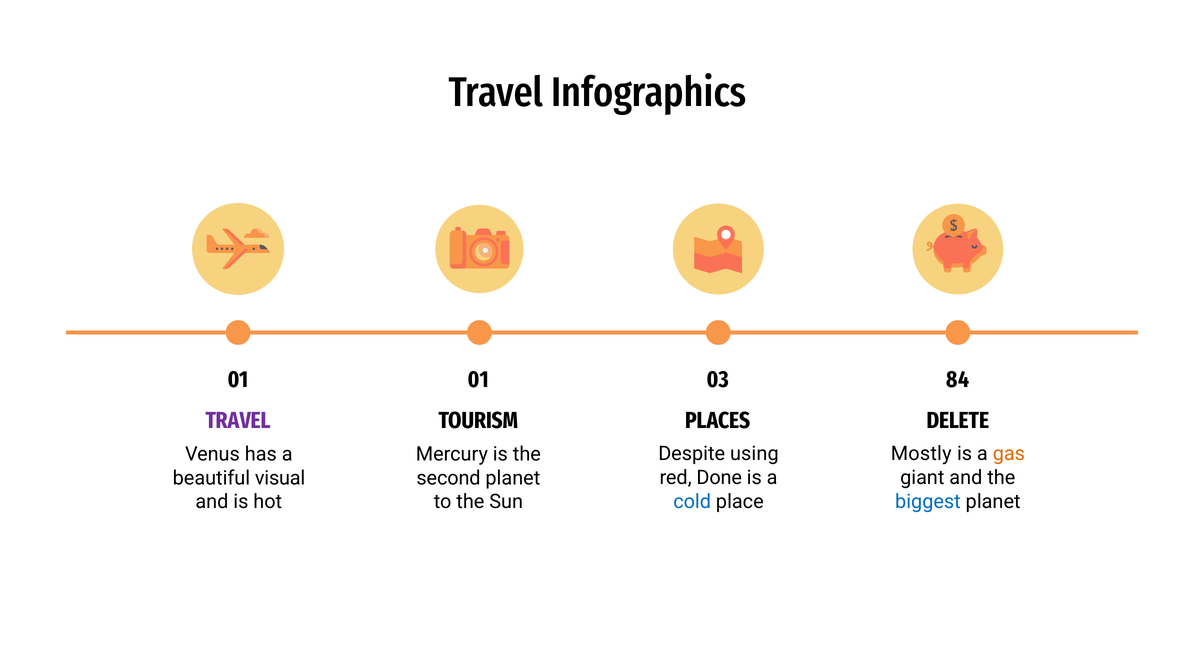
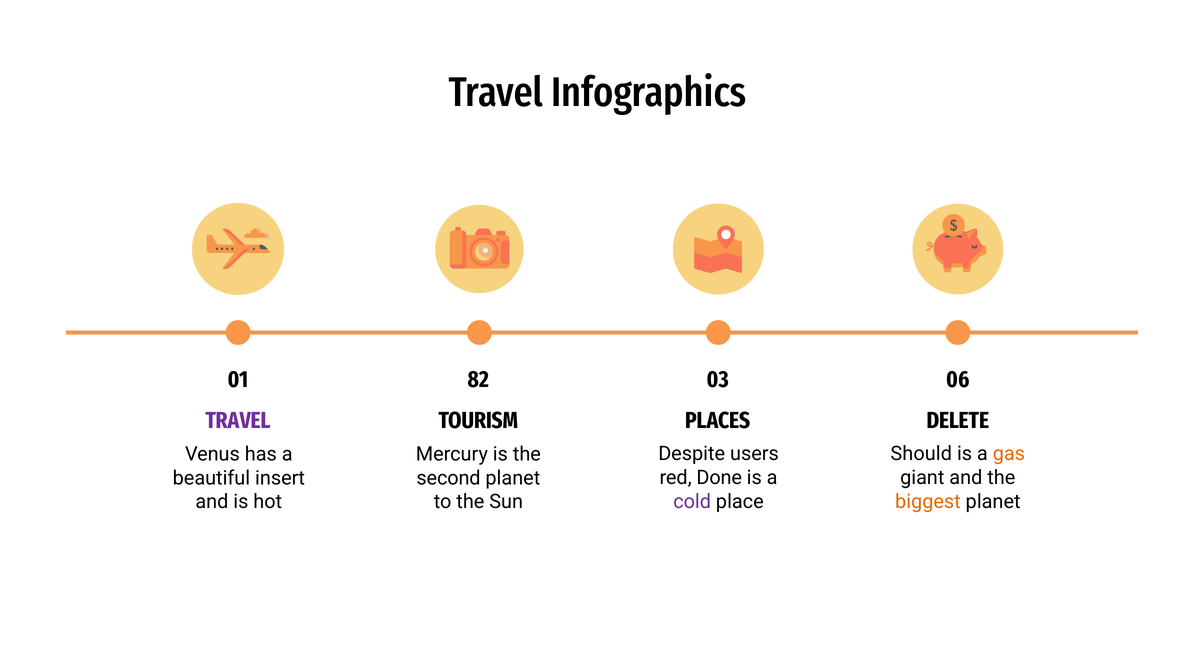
01 01: 01 -> 82 (478, 380)
84: 84 -> 06 (958, 380)
using: using -> users (754, 454)
Mostly: Mostly -> Should (921, 454)
visual: visual -> insert (280, 478)
cold colour: blue -> purple (692, 502)
biggest colour: blue -> orange (928, 502)
